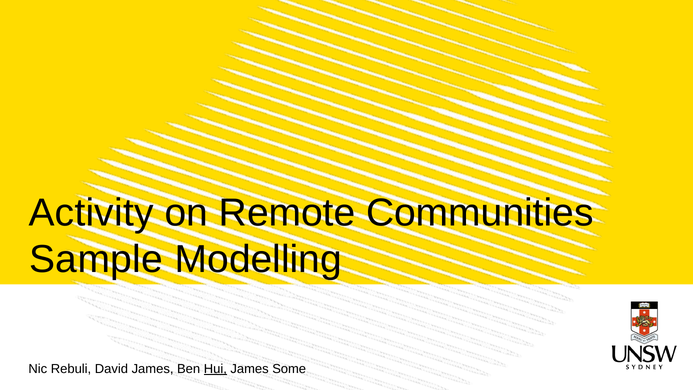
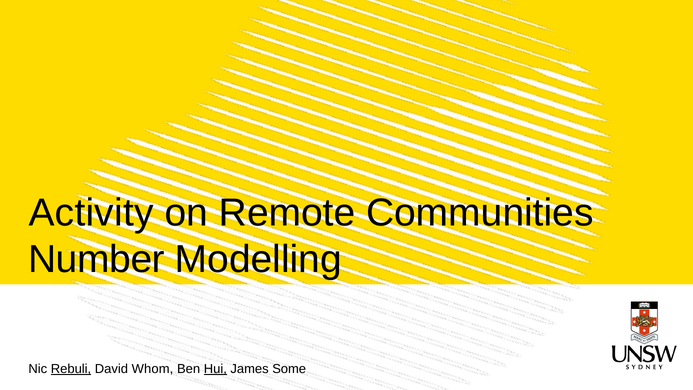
Sample: Sample -> Number (97, 259)
Rebuli underline: none -> present (71, 369)
David James: James -> Whom (152, 369)
